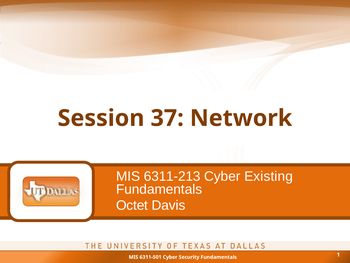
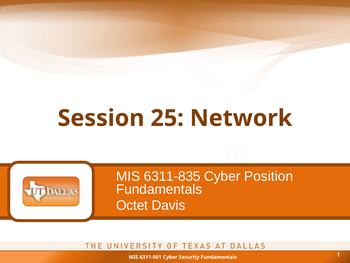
37: 37 -> 25 (167, 118)
6311-213: 6311-213 -> 6311-835 (172, 176)
Existing: Existing -> Position (269, 176)
